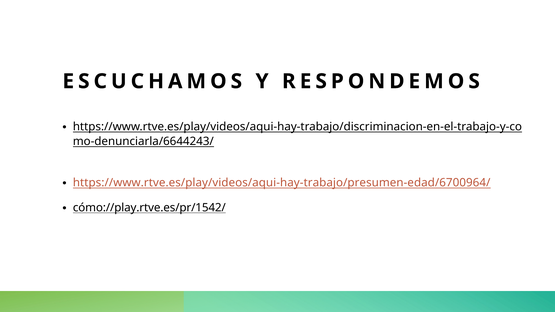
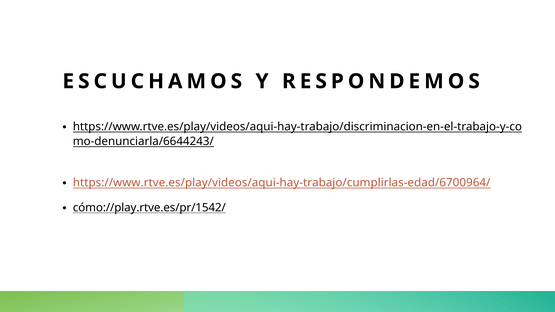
https://www.rtve.es/play/videos/aqui-hay-trabajo/presumen-edad/6700964/: https://www.rtve.es/play/videos/aqui-hay-trabajo/presumen-edad/6700964/ -> https://www.rtve.es/play/videos/aqui-hay-trabajo/cumplirlas-edad/6700964/ (282, 183)
